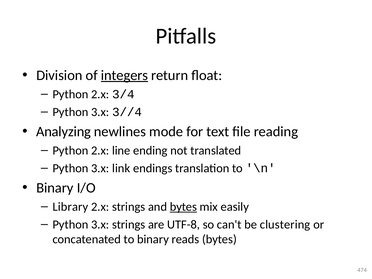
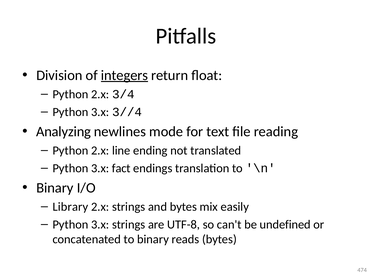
link: link -> fact (121, 168)
bytes underline: present -> none (183, 207)
clustering: clustering -> undefined (285, 224)
